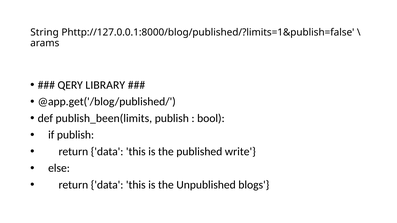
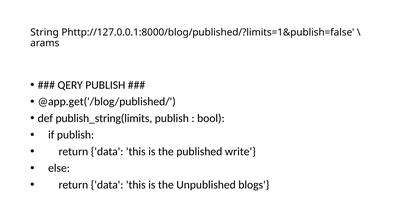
QERY LIBRARY: LIBRARY -> PUBLISH (105, 85)
publish_been(limits: publish_been(limits -> publish_string(limits (104, 118)
